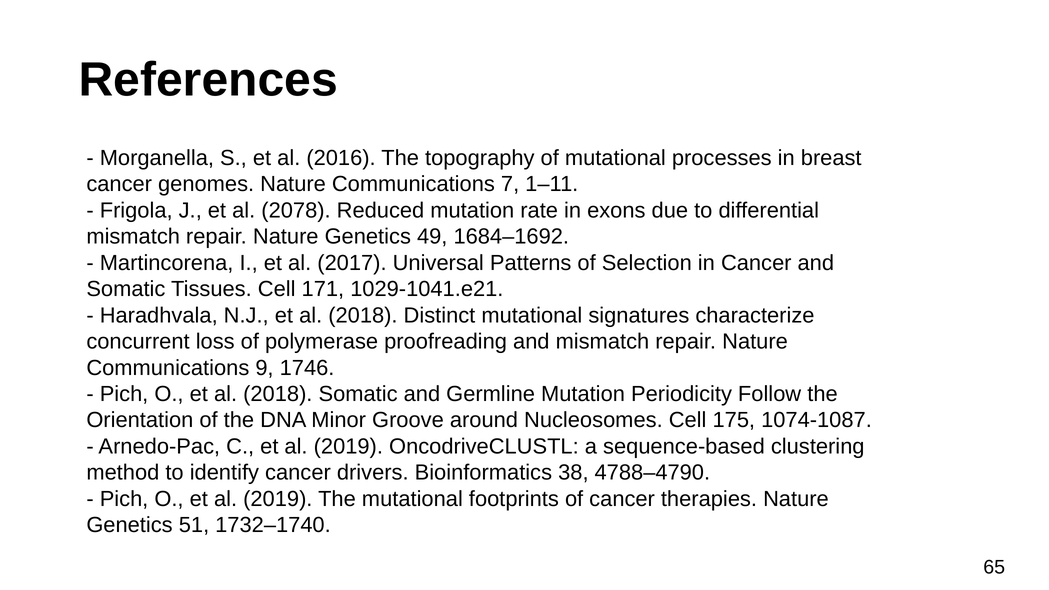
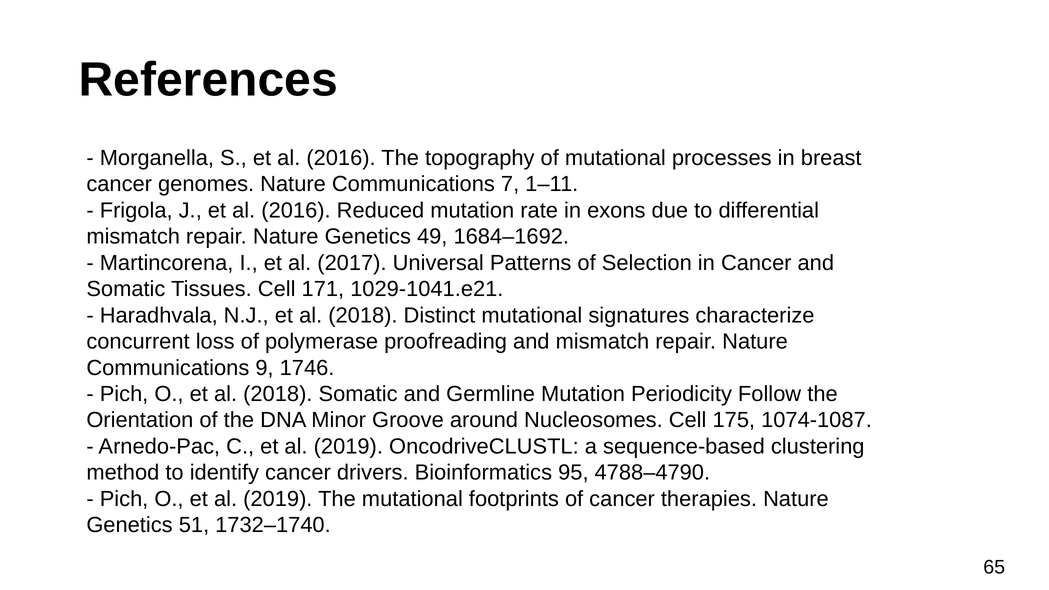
J et al 2078: 2078 -> 2016 (296, 210)
38: 38 -> 95 (573, 473)
